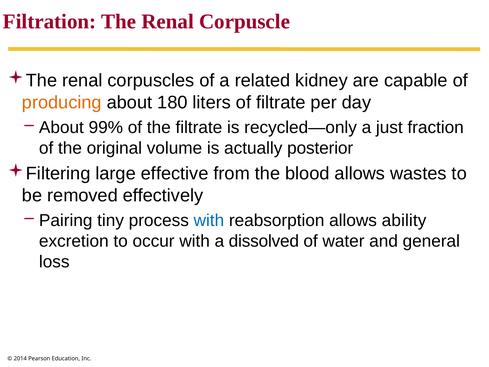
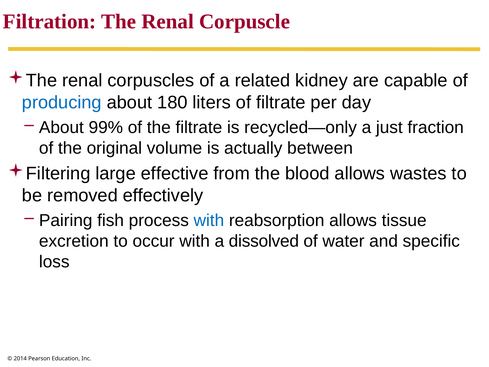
producing colour: orange -> blue (62, 102)
posterior: posterior -> between (320, 148)
tiny: tiny -> fish (111, 220)
ability: ability -> tissue (404, 220)
general: general -> specific (431, 241)
